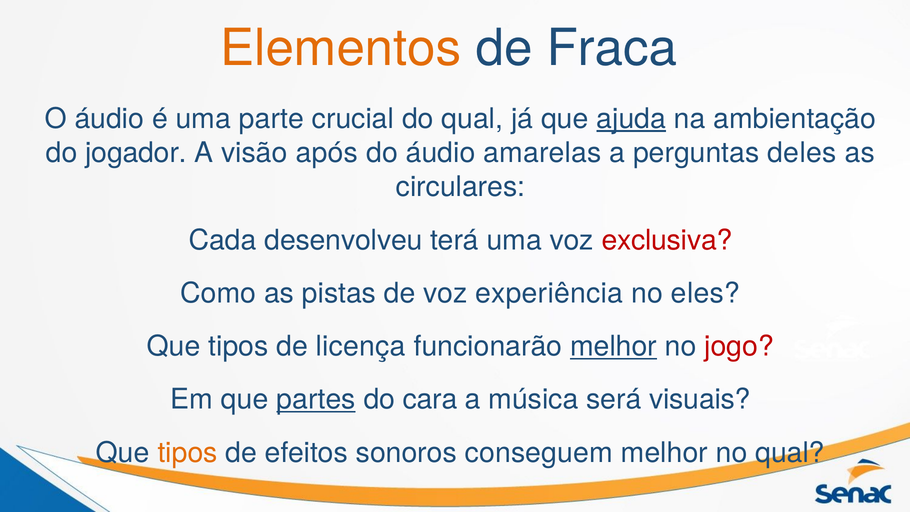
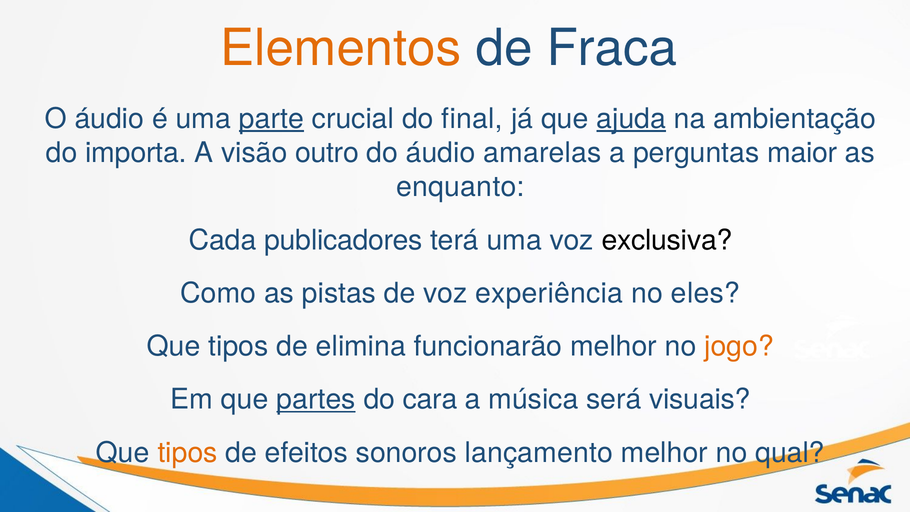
parte underline: none -> present (271, 119)
do qual: qual -> final (472, 119)
jogador: jogador -> importa (136, 153)
após: após -> outro (327, 153)
deles: deles -> maior (802, 153)
circulares: circulares -> enquanto (460, 187)
desenvolveu: desenvolveu -> publicadores (344, 240)
exclusiva colour: red -> black (667, 240)
licença: licença -> elimina (361, 346)
melhor underline: present -> none (613, 346)
jogo colour: red -> orange (739, 346)
conseguem: conseguem -> lançamento (539, 453)
